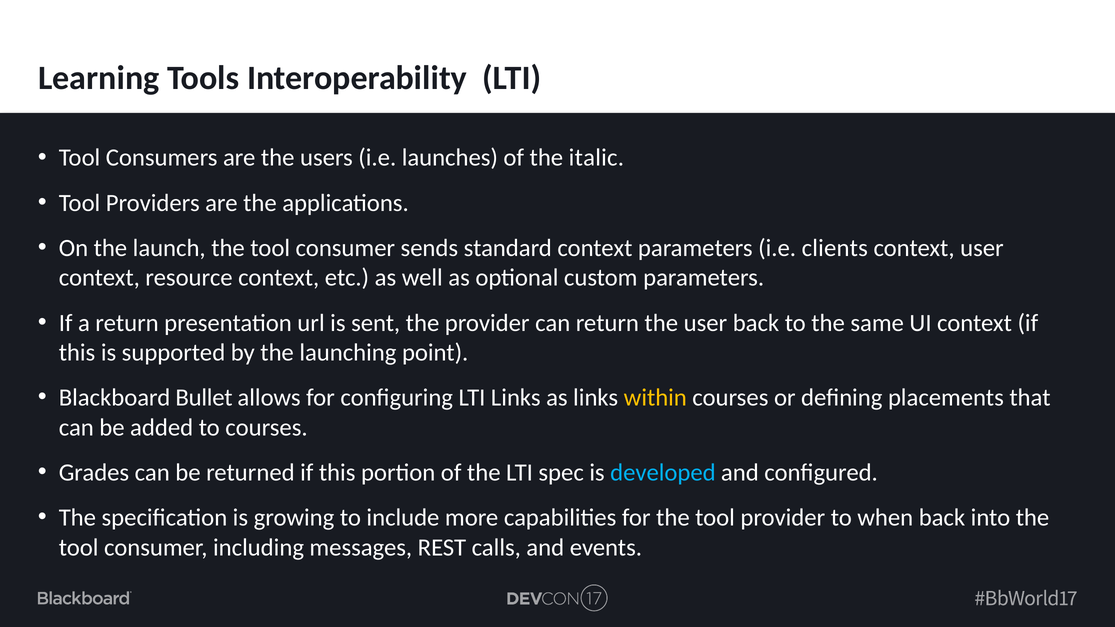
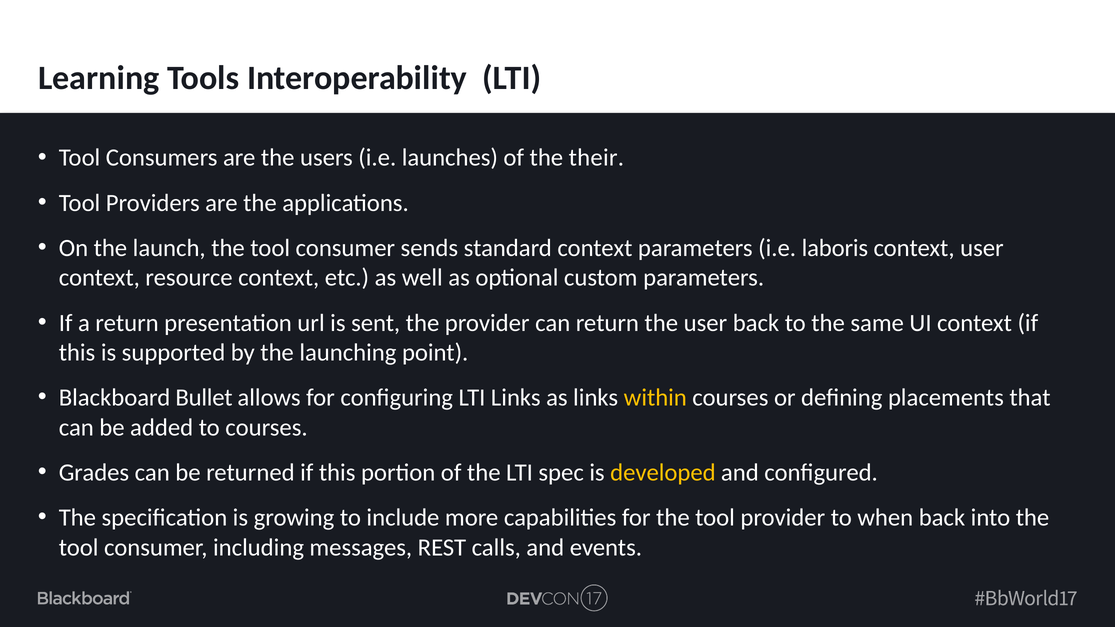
italic: italic -> their (596, 158)
clients: clients -> laboris (835, 248)
developed colour: light blue -> yellow (663, 473)
